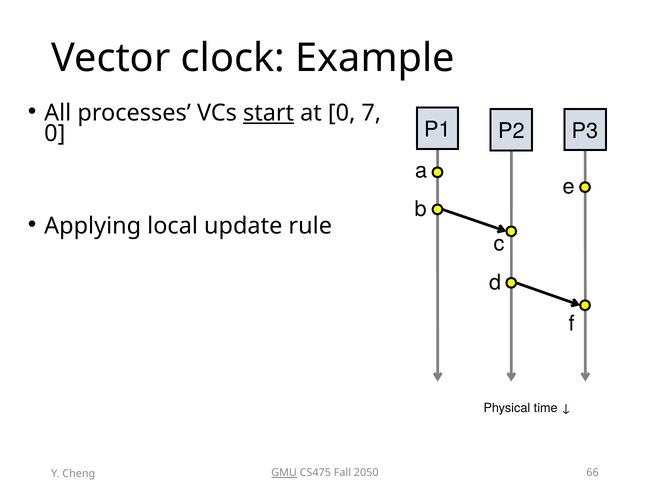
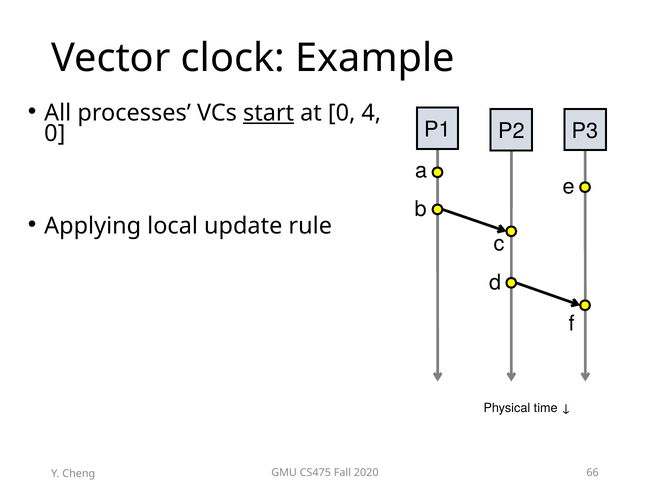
7: 7 -> 4 (371, 113)
GMU underline: present -> none (284, 472)
2050: 2050 -> 2020 (366, 472)
